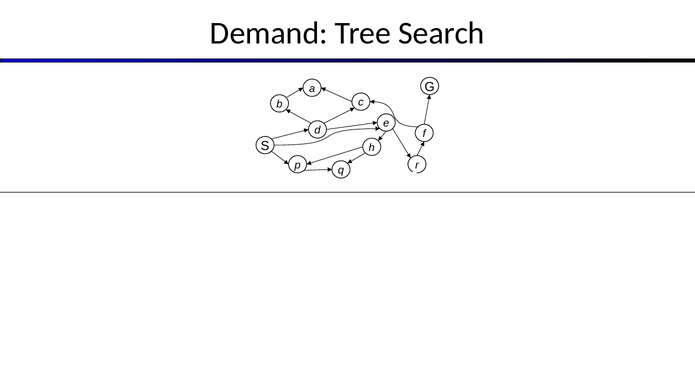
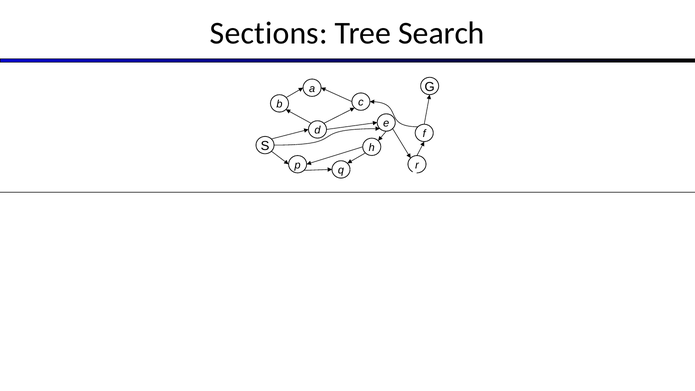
Demand: Demand -> Sections (269, 33)
